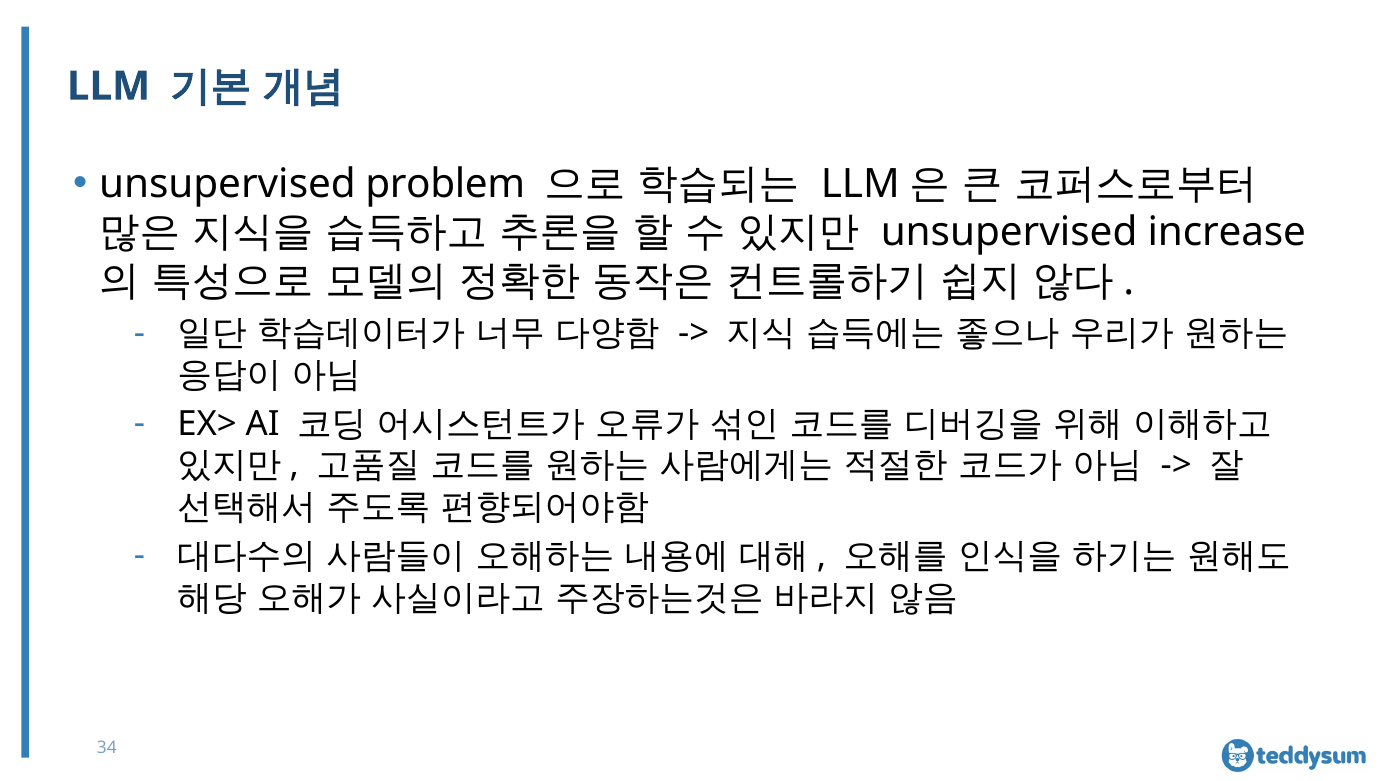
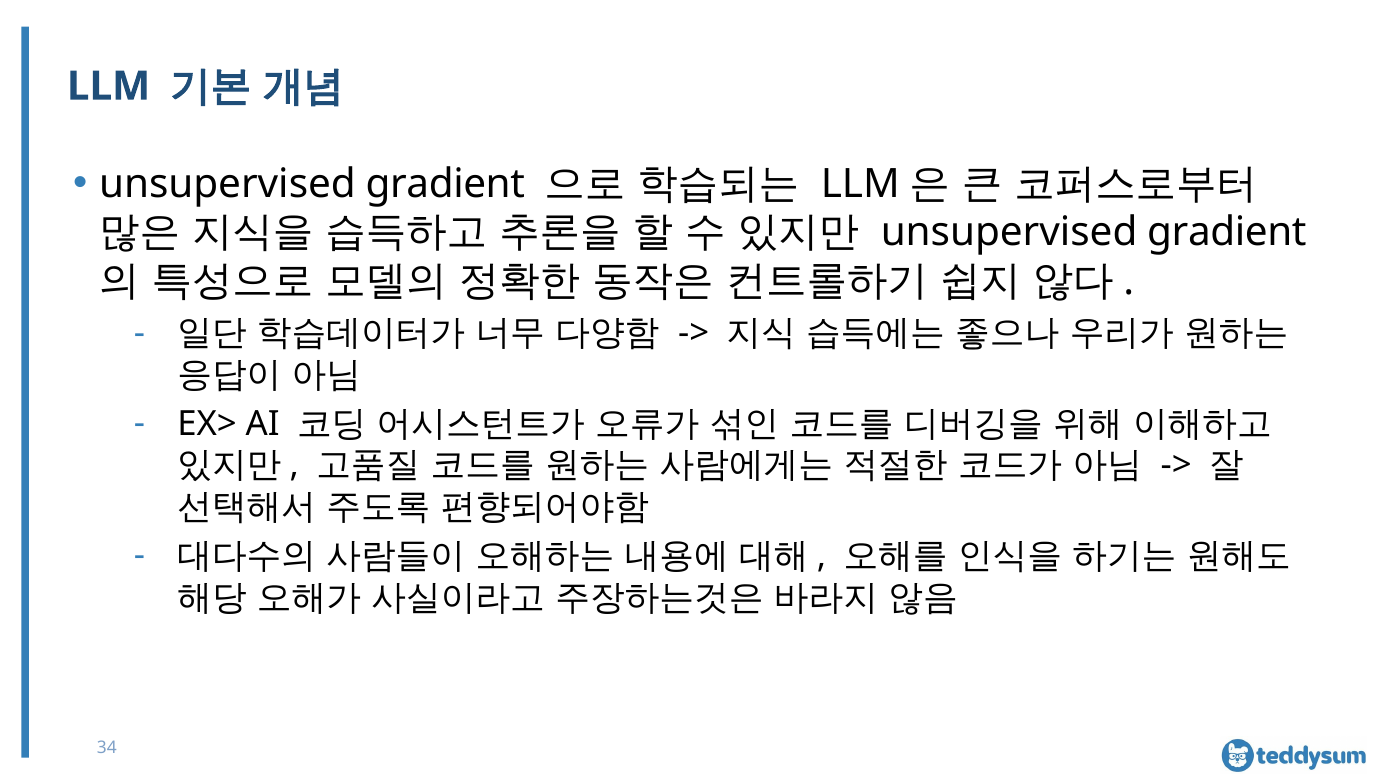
problem: problem -> gradient (445, 184)
increase: increase -> gradient (1227, 233)
